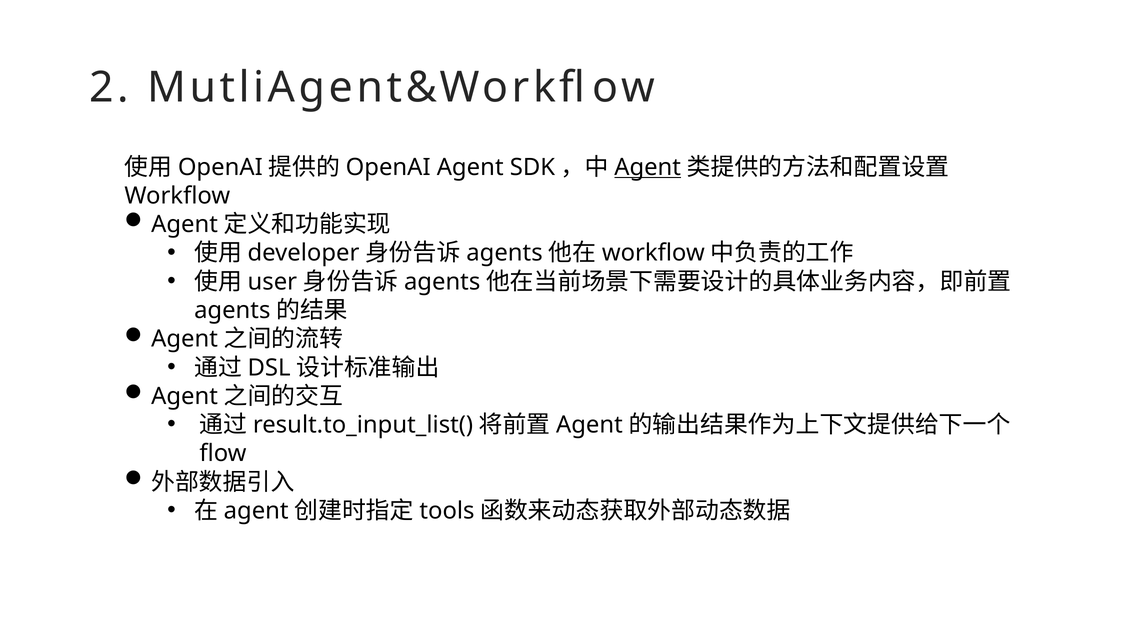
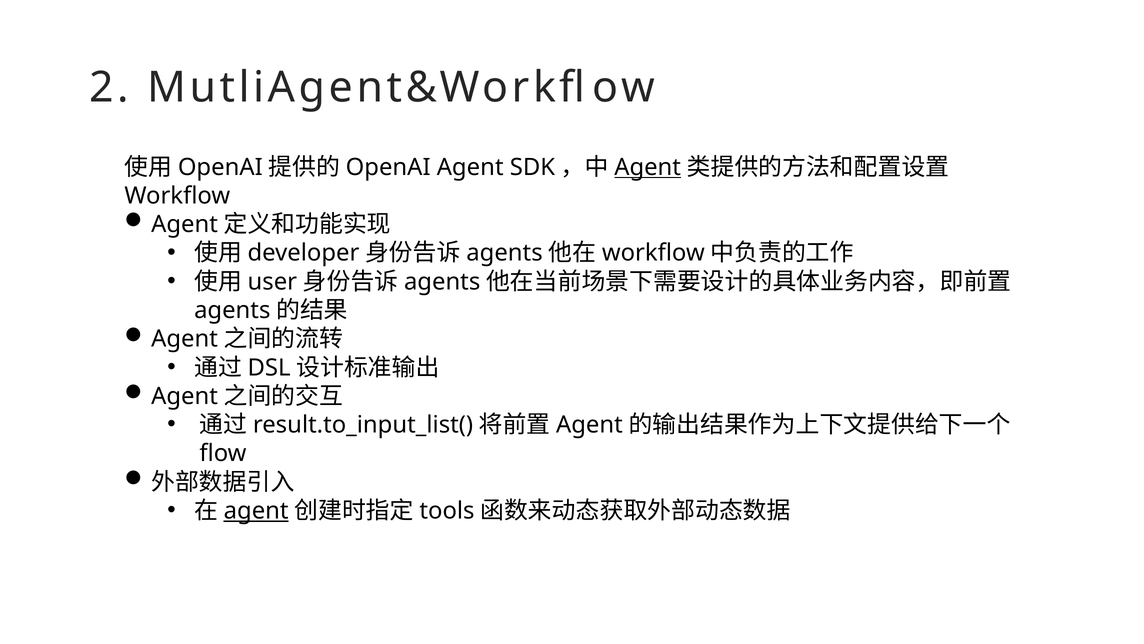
agent underline: none -> present (256, 510)
